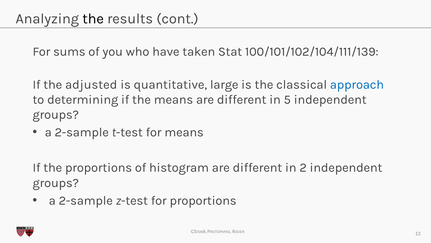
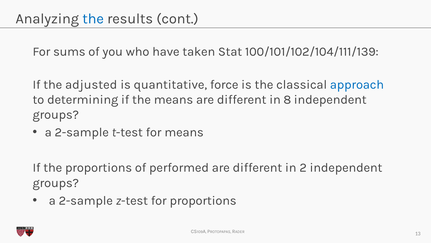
the colour: black -> blue (93, 19)
large: large -> force (224, 84)
5: 5 -> 8 (287, 99)
histogram: histogram -> performed (179, 167)
